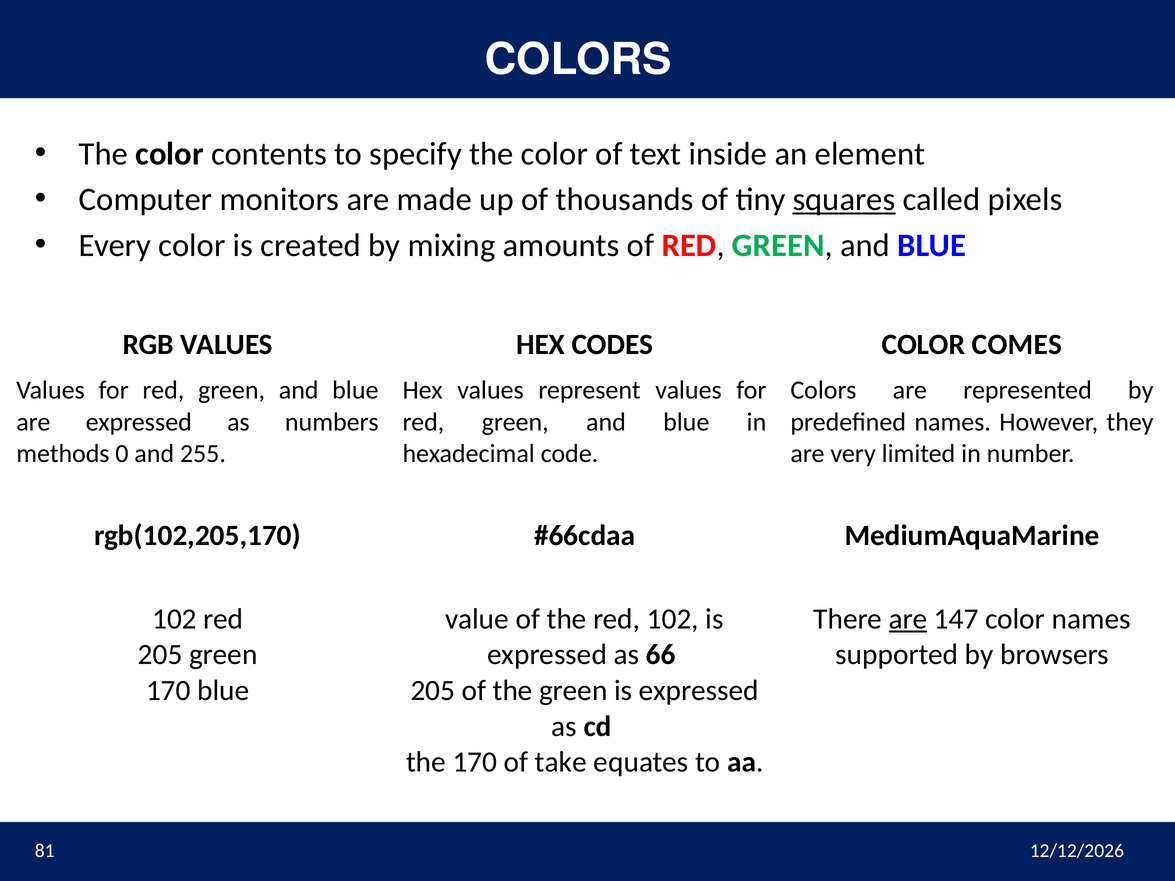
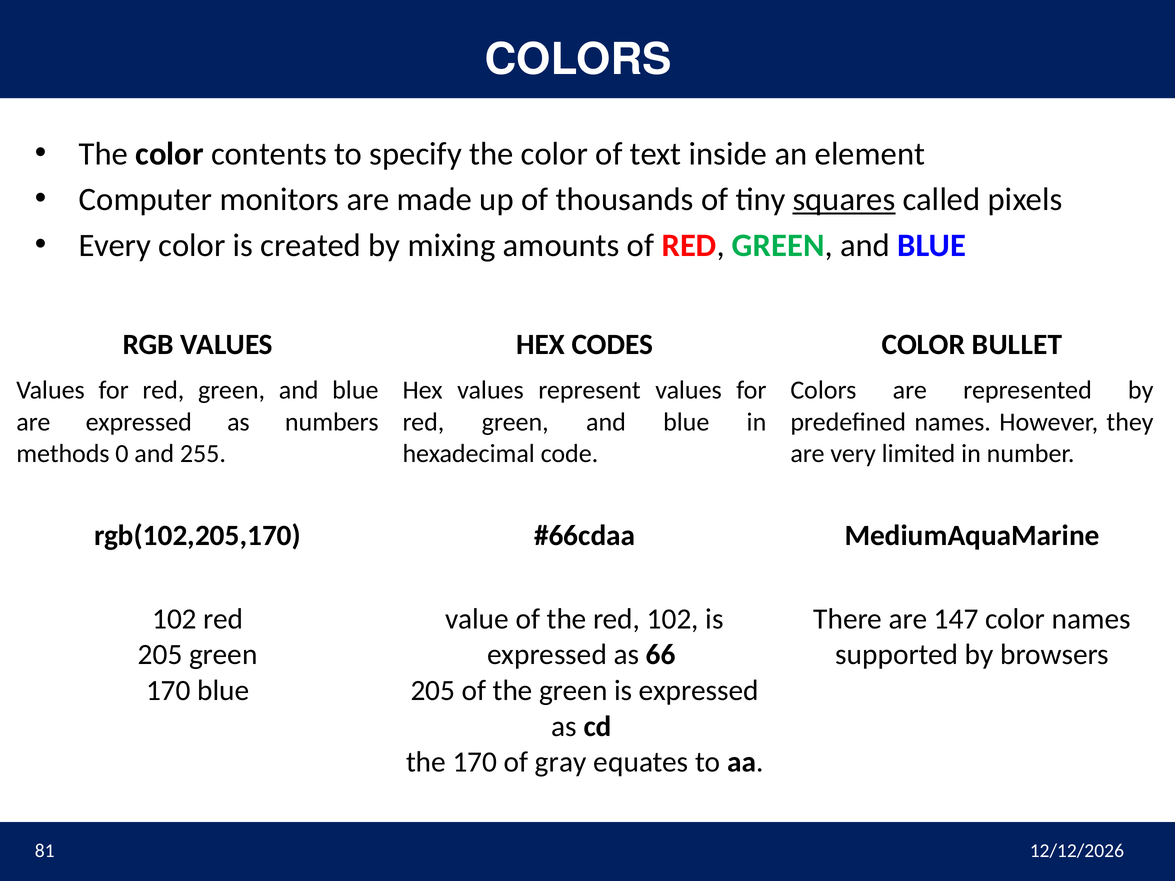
COMES: COMES -> BULLET (1017, 345)
are underline: present -> none (908, 619)
take: take -> gray (561, 762)
